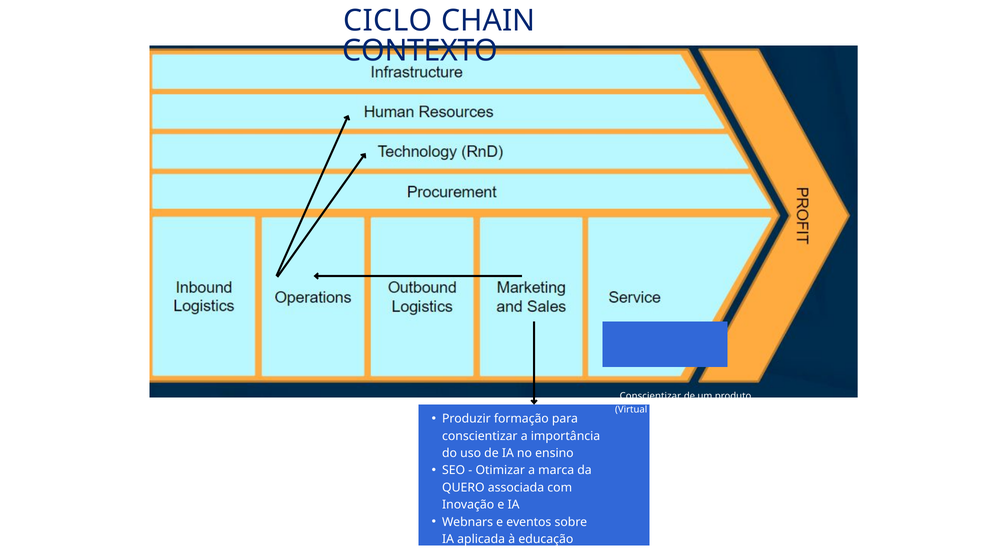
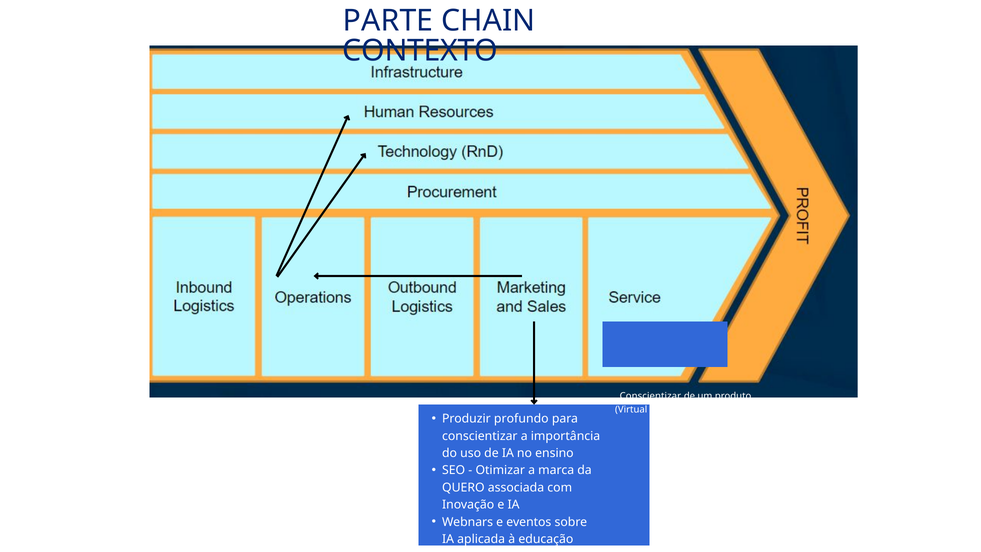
CICLO: CICLO -> PARTE (388, 21)
formação: formação -> profundo (521, 419)
